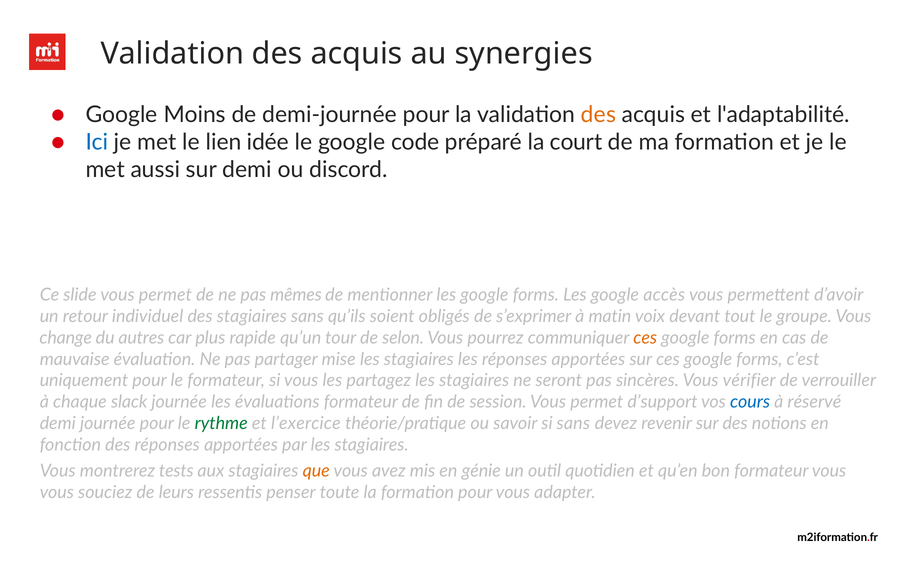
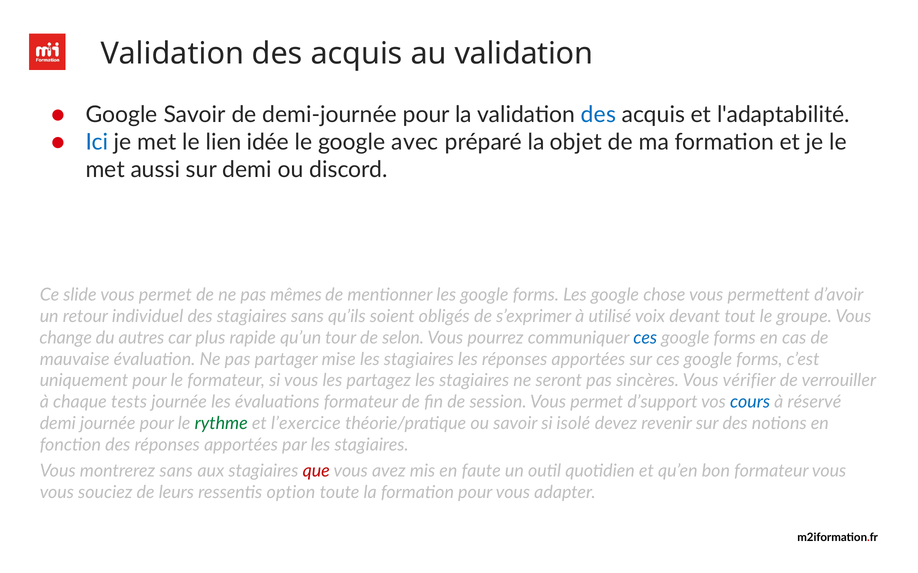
au synergies: synergies -> validation (524, 54)
Google Moins: Moins -> Savoir (195, 115)
des colour: orange -> blue (598, 115)
code: code -> avec (415, 143)
court: court -> objet (576, 143)
accès: accès -> chose (664, 295)
matin: matin -> utilisé (610, 317)
ces colour: orange -> blue (645, 338)
slack: slack -> tests (129, 403)
si sans: sans -> isolé (573, 424)
montrerez tests: tests -> sans (176, 472)
que colour: orange -> red (316, 472)
génie: génie -> faute (481, 472)
penser: penser -> option (291, 493)
